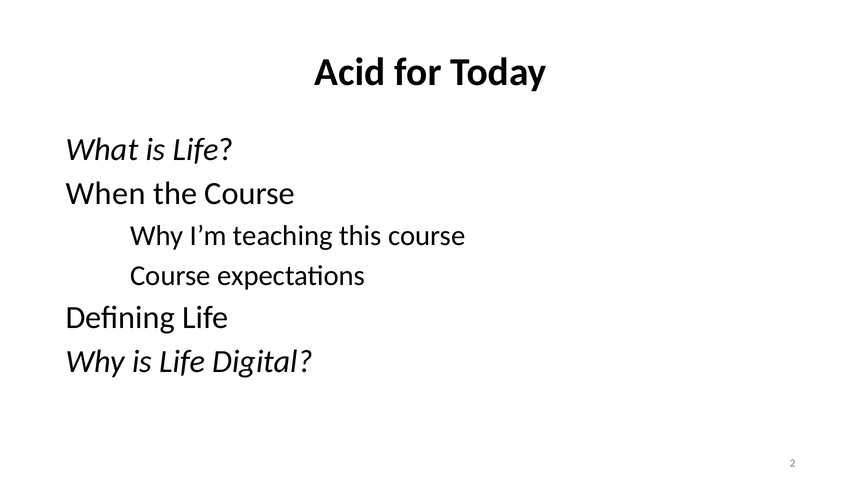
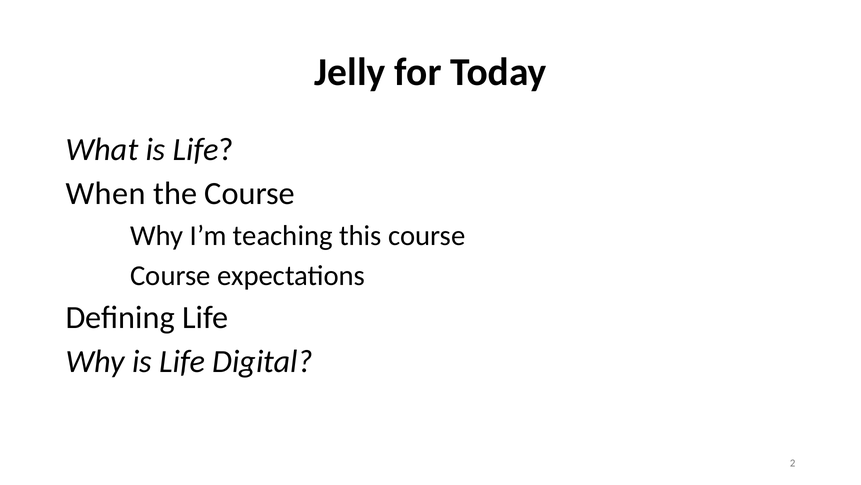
Acid: Acid -> Jelly (350, 72)
